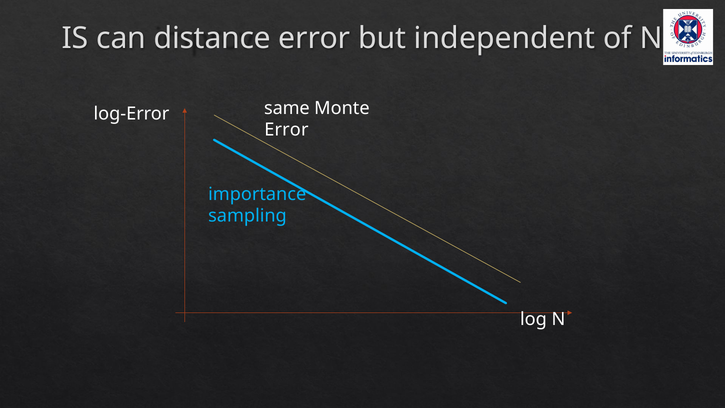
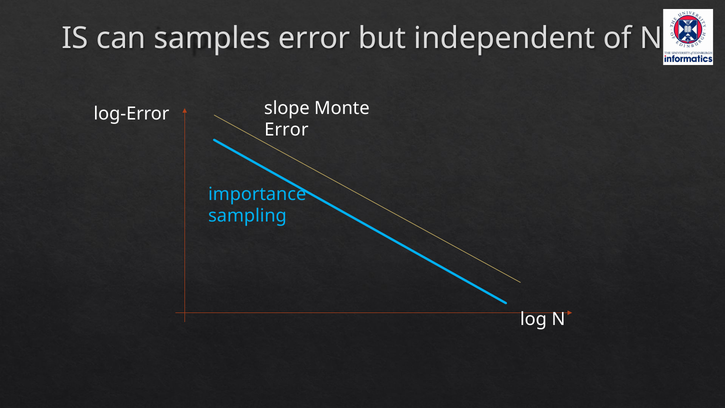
distance: distance -> samples (212, 38)
same: same -> slope (287, 108)
